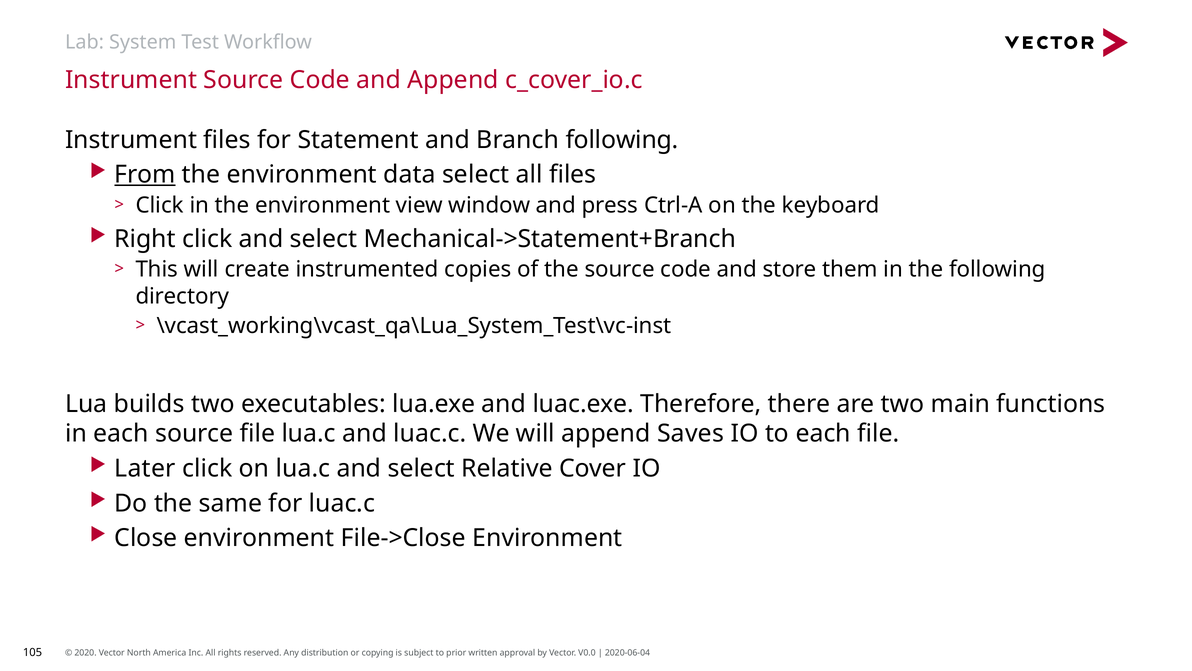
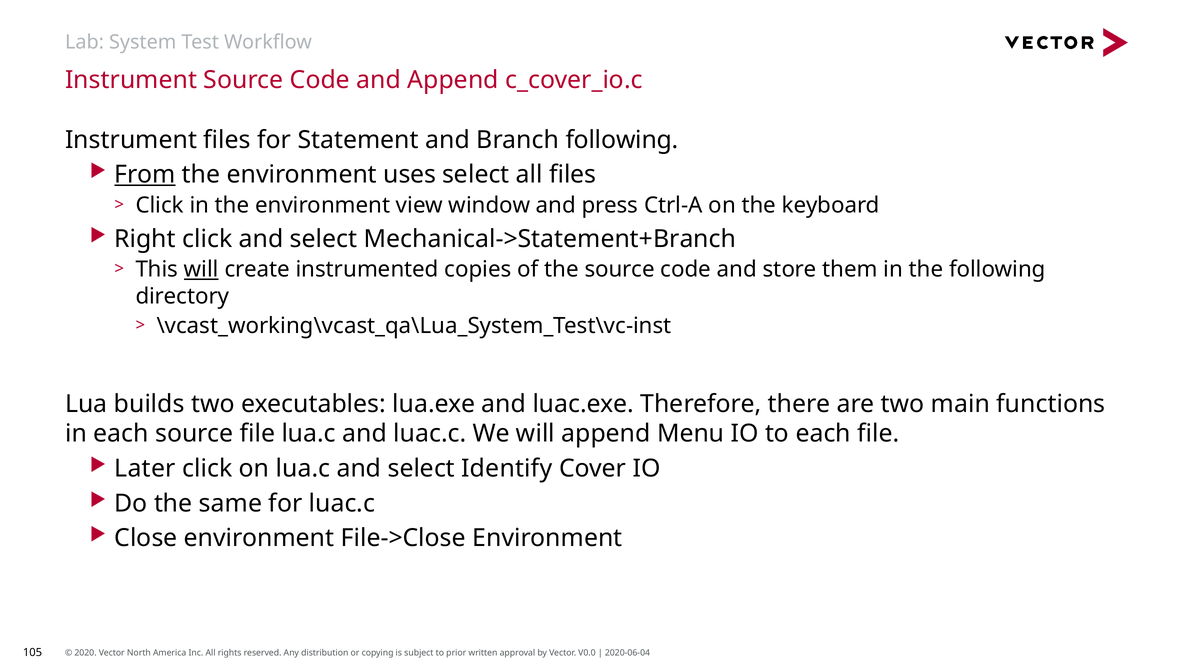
data: data -> uses (410, 175)
will underline: none -> present (201, 269)
Saves: Saves -> Menu (691, 433)
Relative: Relative -> Identify (507, 468)
